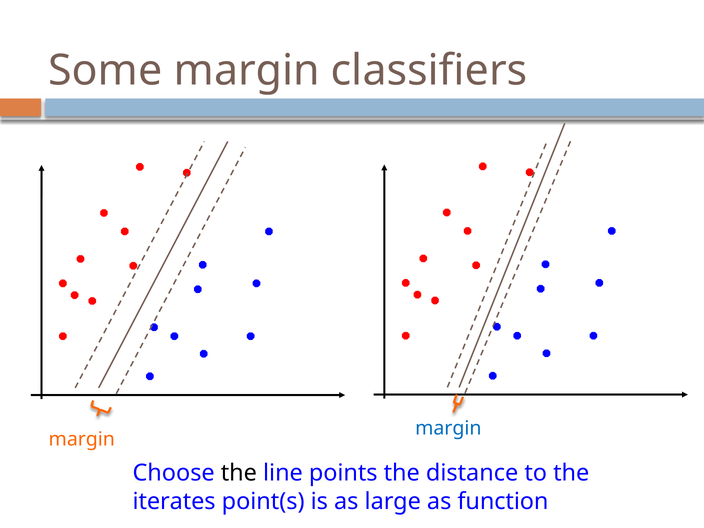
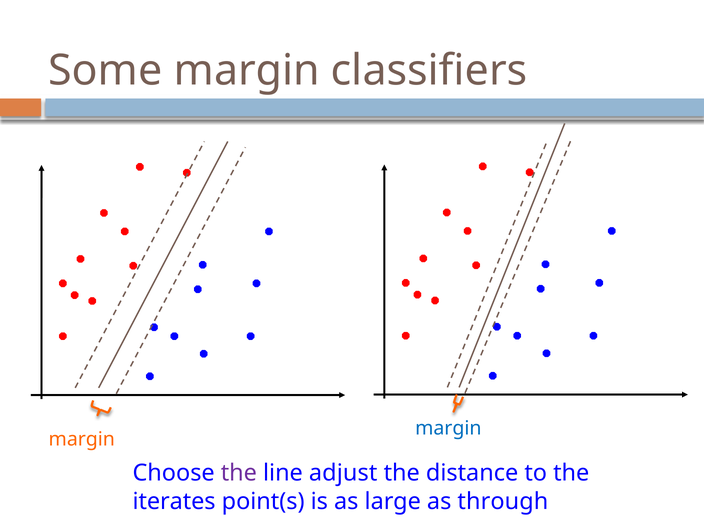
the colour: black -> purple (239, 473)
points: points -> adjust (343, 473)
function: function -> through (503, 501)
